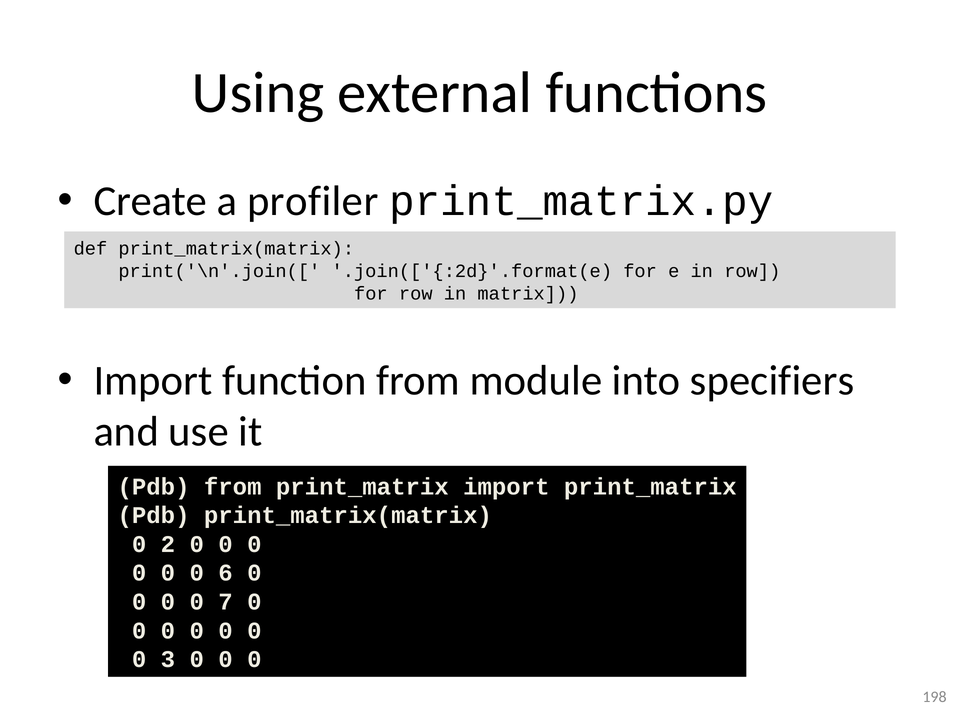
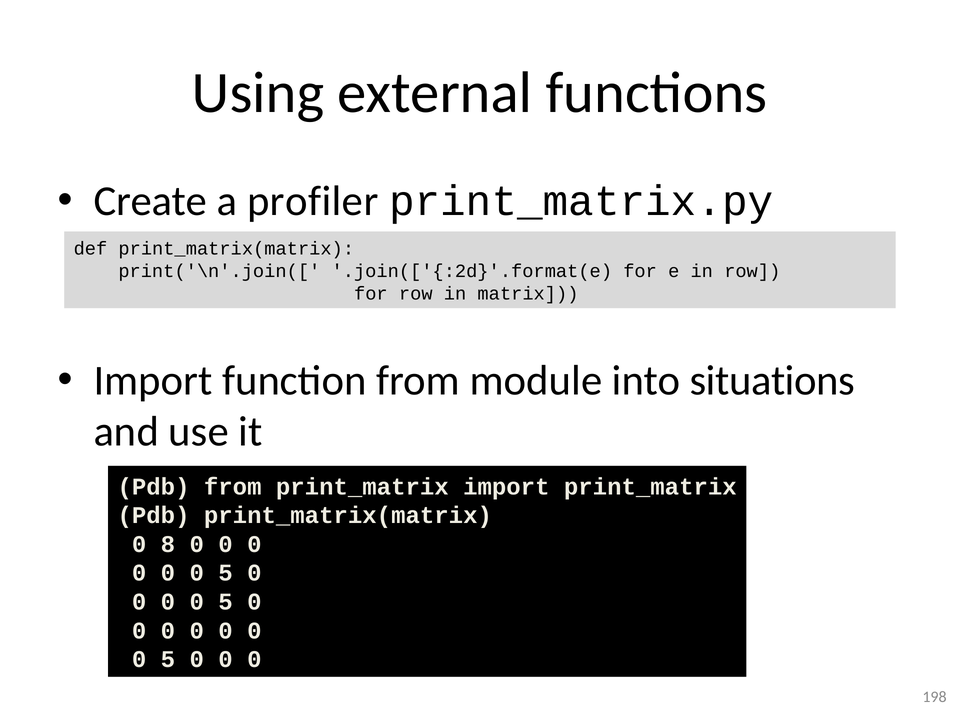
specifiers: specifiers -> situations (772, 381)
2: 2 -> 8 (168, 544)
6: 6 -> 5 (226, 573)
7: 7 -> 5 (226, 602)
3: 3 -> 5 (168, 659)
